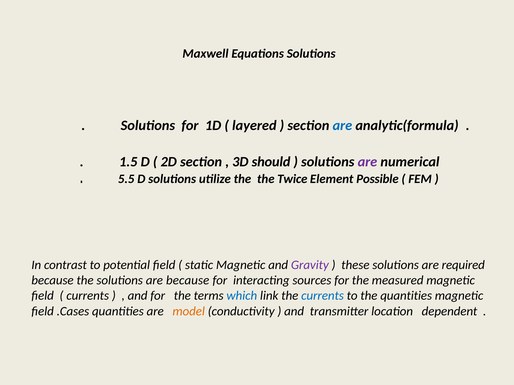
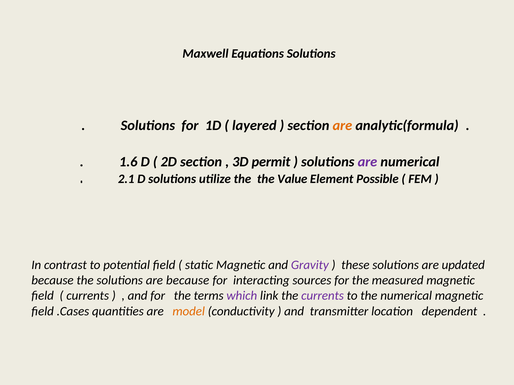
are colour: blue -> orange (342, 126)
1.5: 1.5 -> 1.6 (128, 162)
should: should -> permit (271, 162)
5.5: 5.5 -> 2.1 (126, 179)
Twice: Twice -> Value (292, 179)
required: required -> updated (463, 265)
which colour: blue -> purple (242, 296)
currents colour: blue -> purple (323, 296)
the quantities: quantities -> numerical (406, 296)
